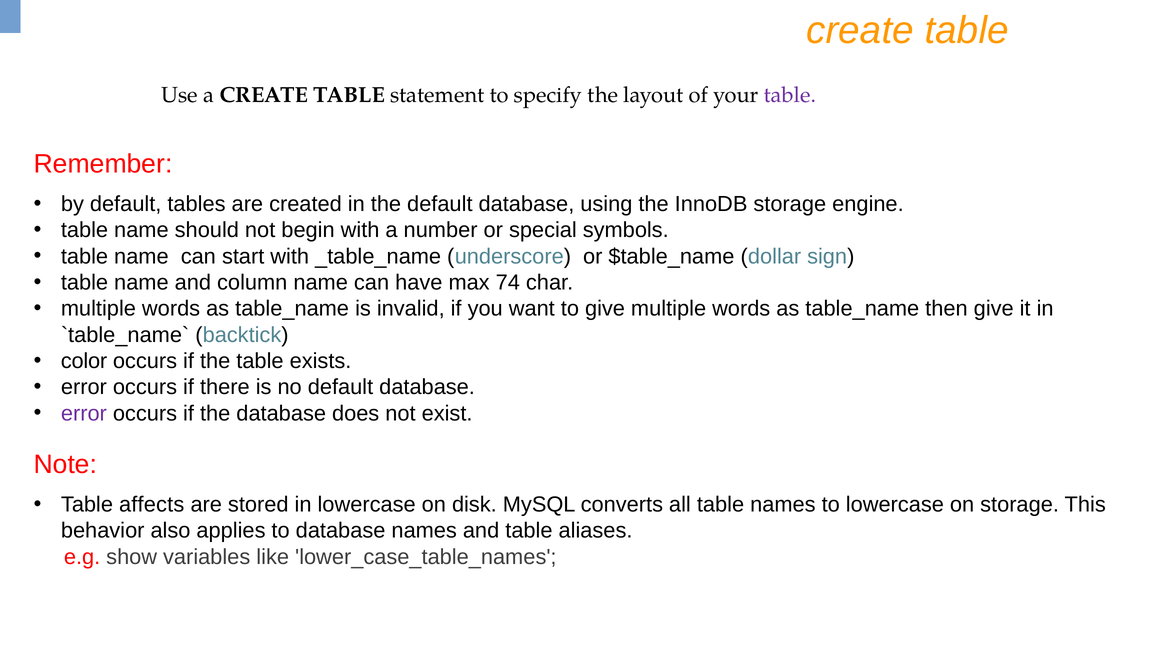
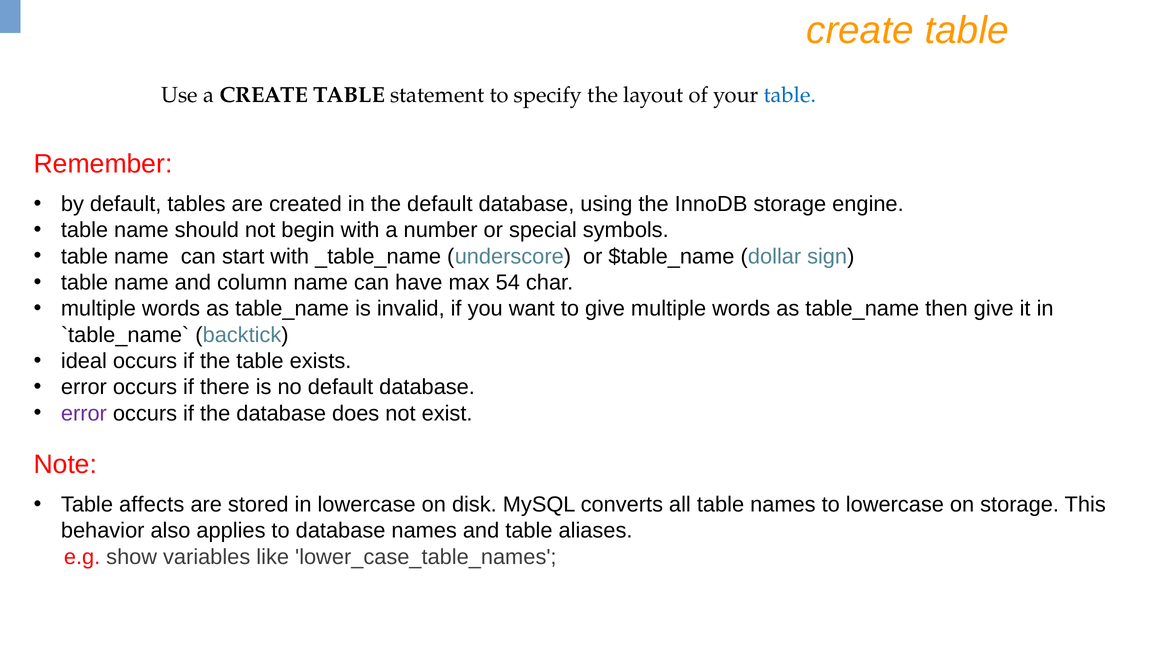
table colour: purple -> blue (790, 95)
74: 74 -> 54 (508, 283)
color: color -> ideal (84, 361)
